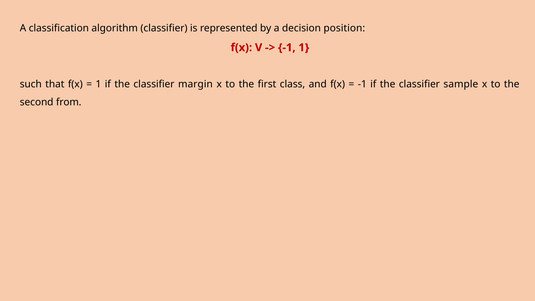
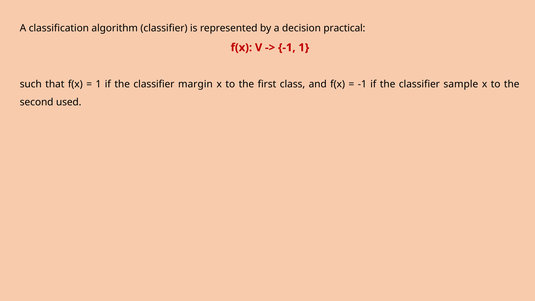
position: position -> practical (344, 28)
from: from -> used (69, 102)
